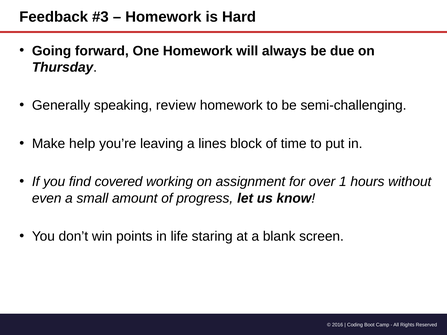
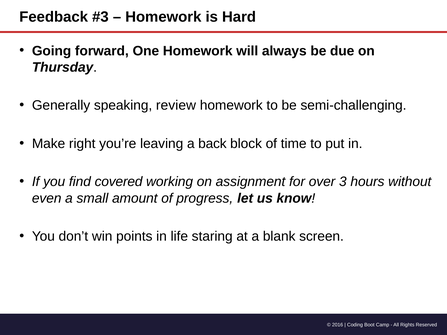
help: help -> right (82, 144)
lines: lines -> back (212, 144)
1: 1 -> 3 (343, 182)
